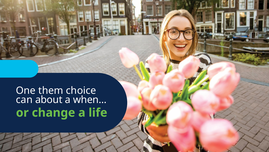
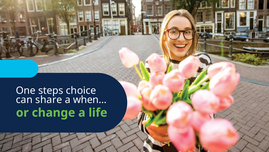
them: them -> steps (51, 90)
about: about -> share (49, 99)
